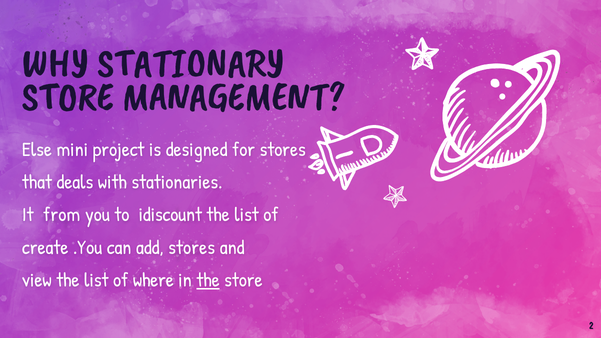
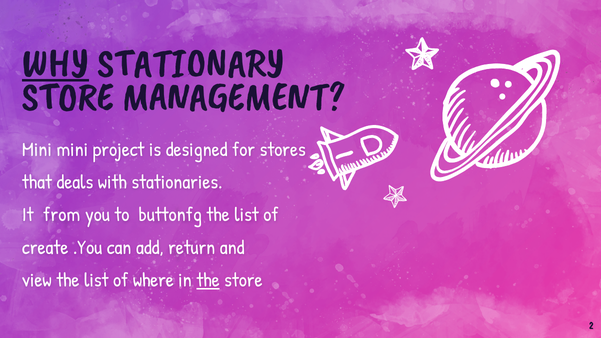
WHY underline: none -> present (55, 63)
Else: Else -> Mini (37, 150)
idiscount: idiscount -> buttonfg (170, 215)
add stores: stores -> return (192, 248)
